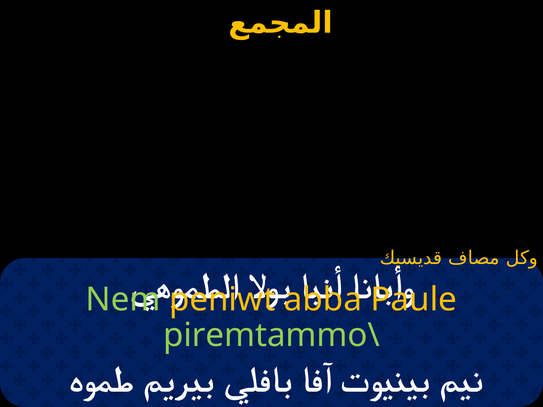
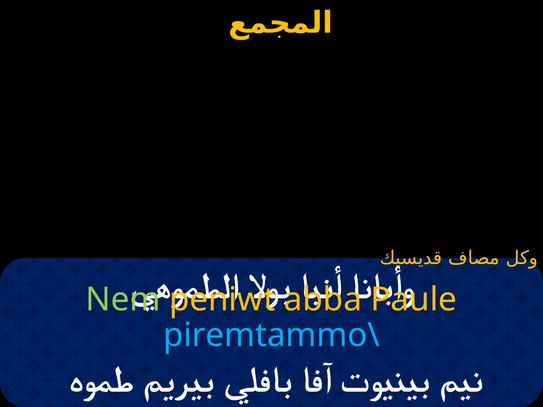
piremtammo\ colour: light green -> light blue (271, 335)
